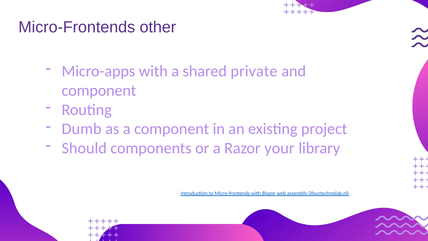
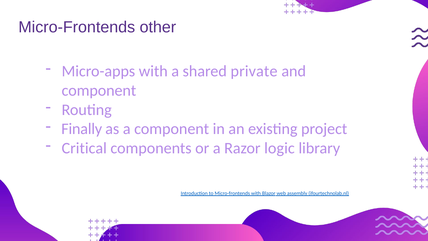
Dumb: Dumb -> Finally (82, 129)
Should: Should -> Critical (84, 148)
your: your -> logic (279, 148)
